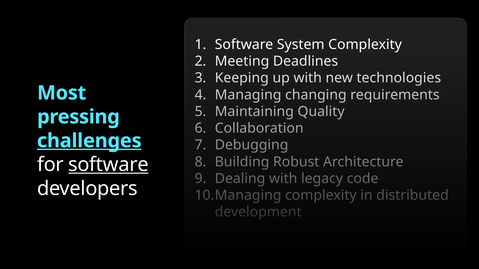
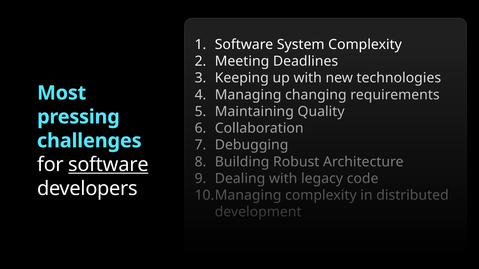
challenges underline: present -> none (89, 141)
